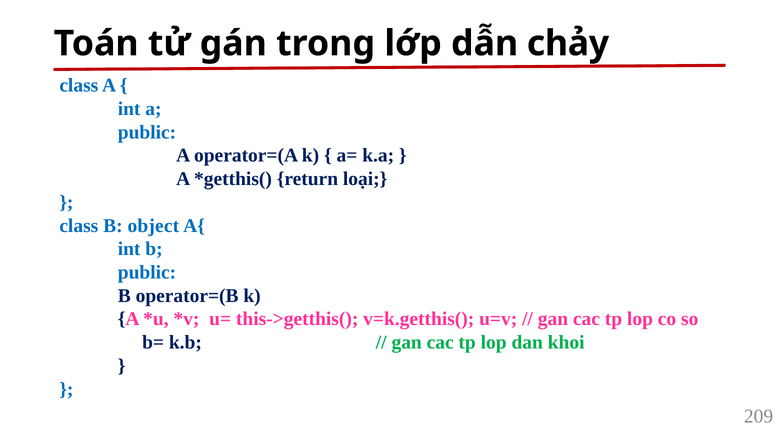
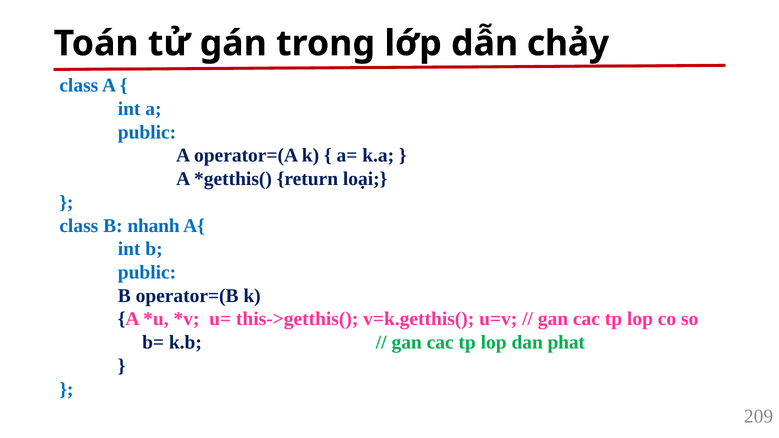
object: object -> nhanh (154, 226)
khoi: khoi -> phat (566, 343)
